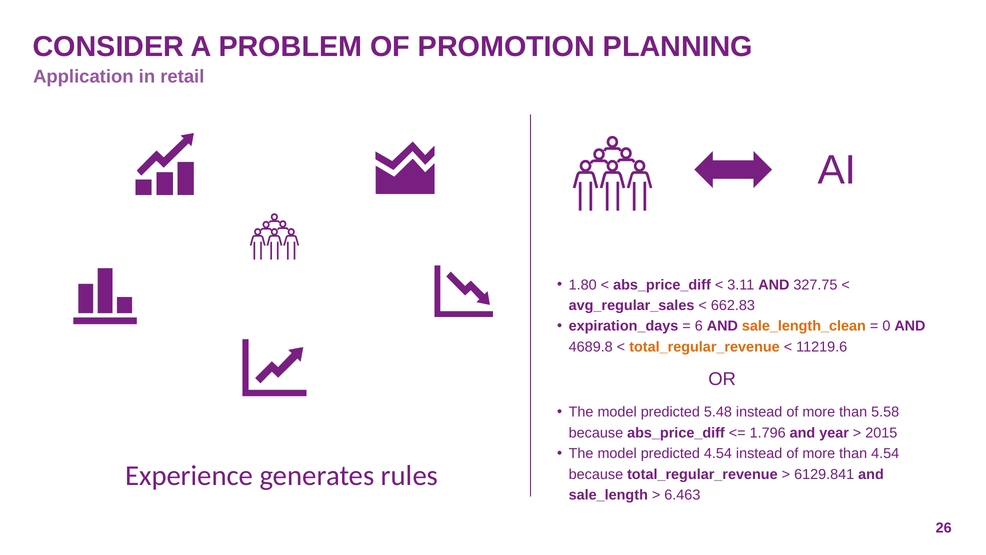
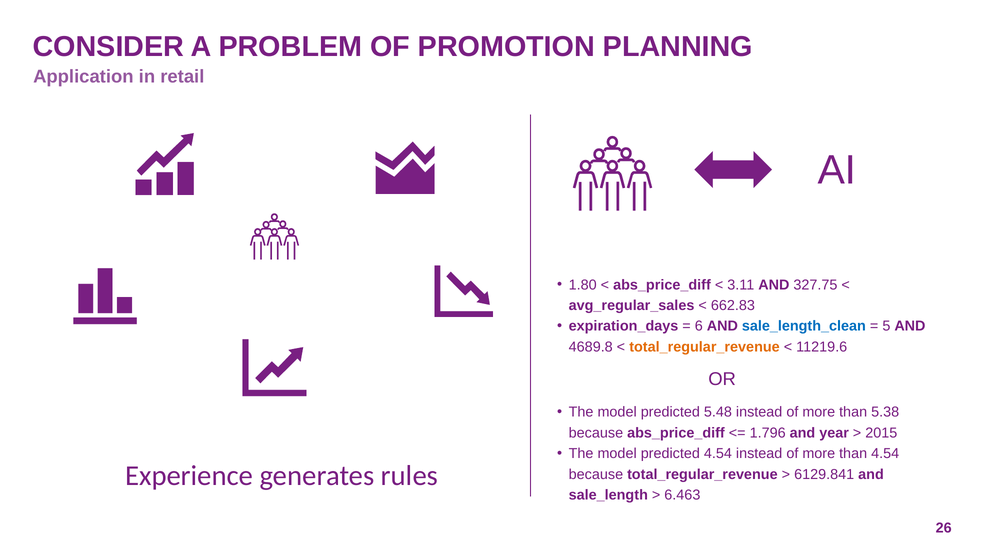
sale_length_clean colour: orange -> blue (804, 326)
0: 0 -> 5 (886, 326)
5.58: 5.58 -> 5.38 (885, 412)
